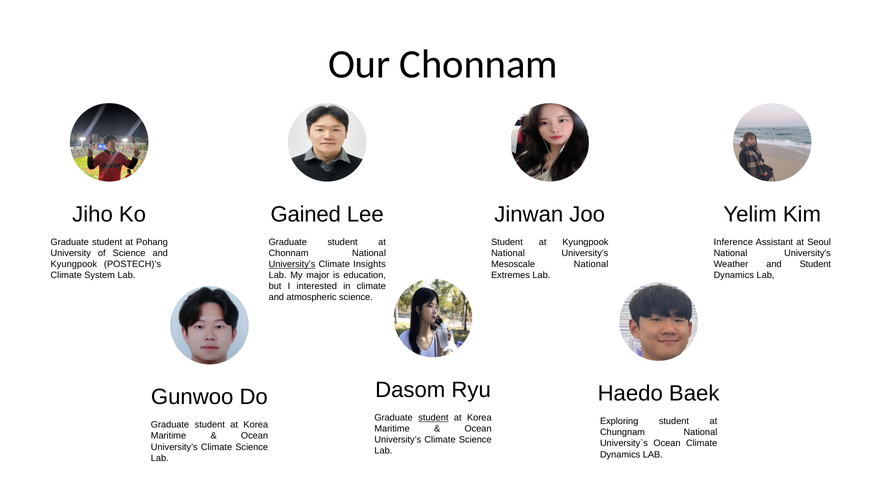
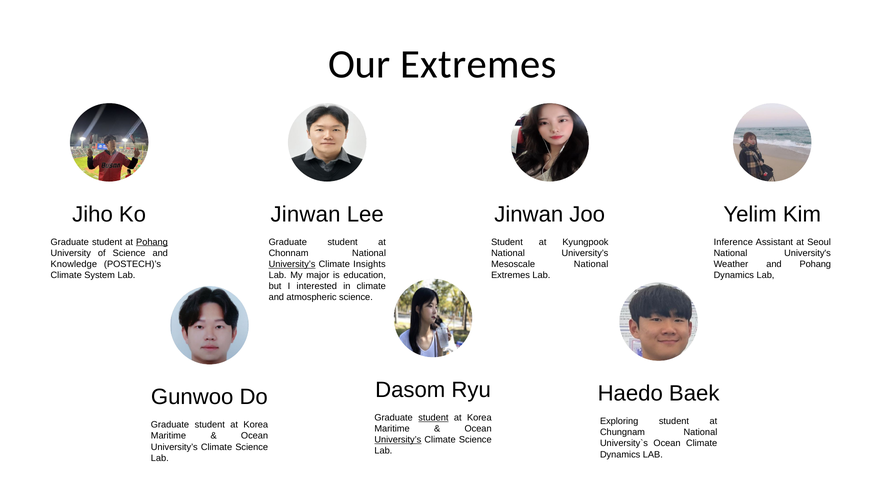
Our Chonnam: Chonnam -> Extremes (478, 64)
Gained: Gained -> Jinwan (306, 214)
Pohang underline: none -> present (152, 242)
Kyungpook: Kyungpook -> Knowledge (74, 264)
and Student: Student -> Pohang (815, 264)
University’s underline: none -> present (398, 440)
